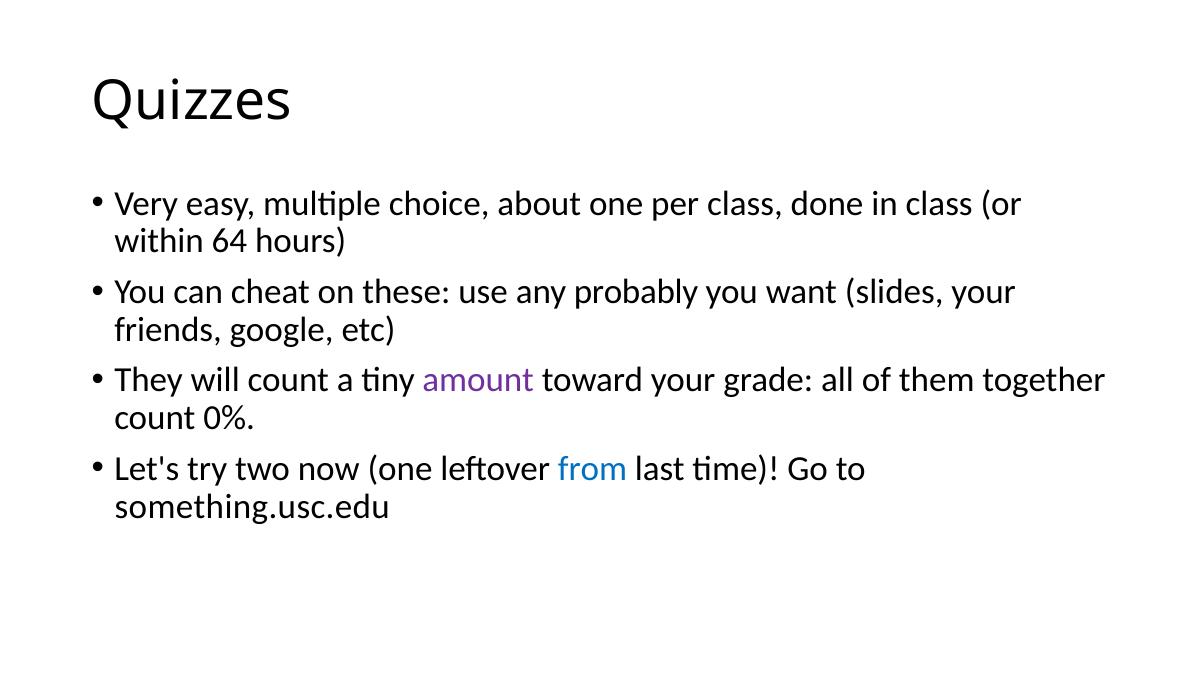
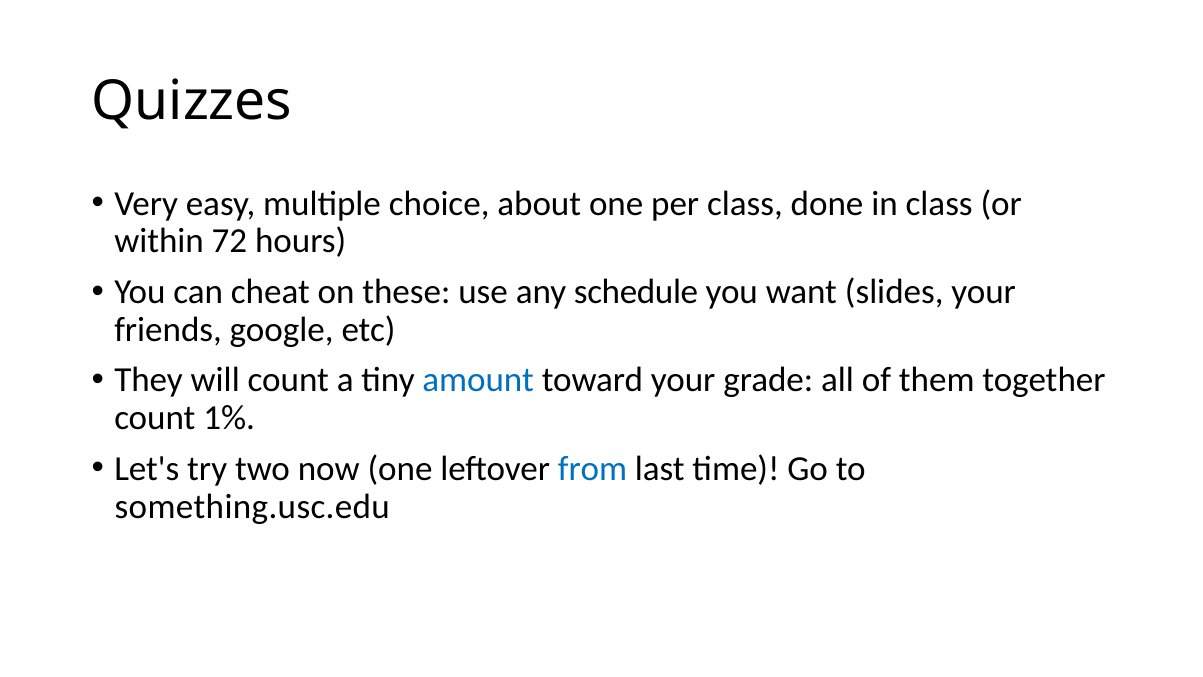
64: 64 -> 72 (229, 241)
probably: probably -> schedule (636, 292)
amount colour: purple -> blue (478, 380)
0%: 0% -> 1% (229, 418)
